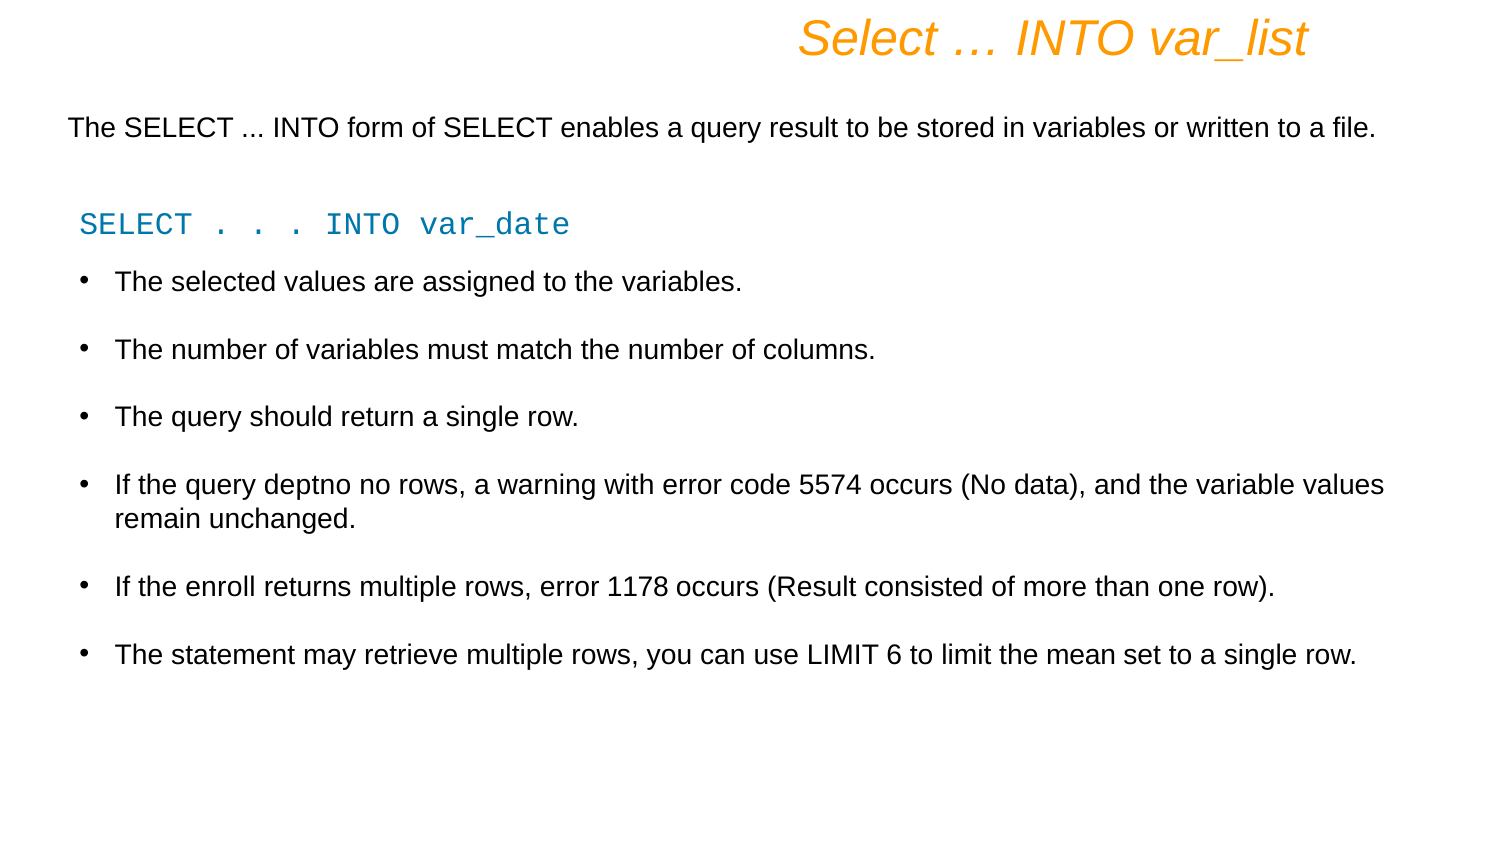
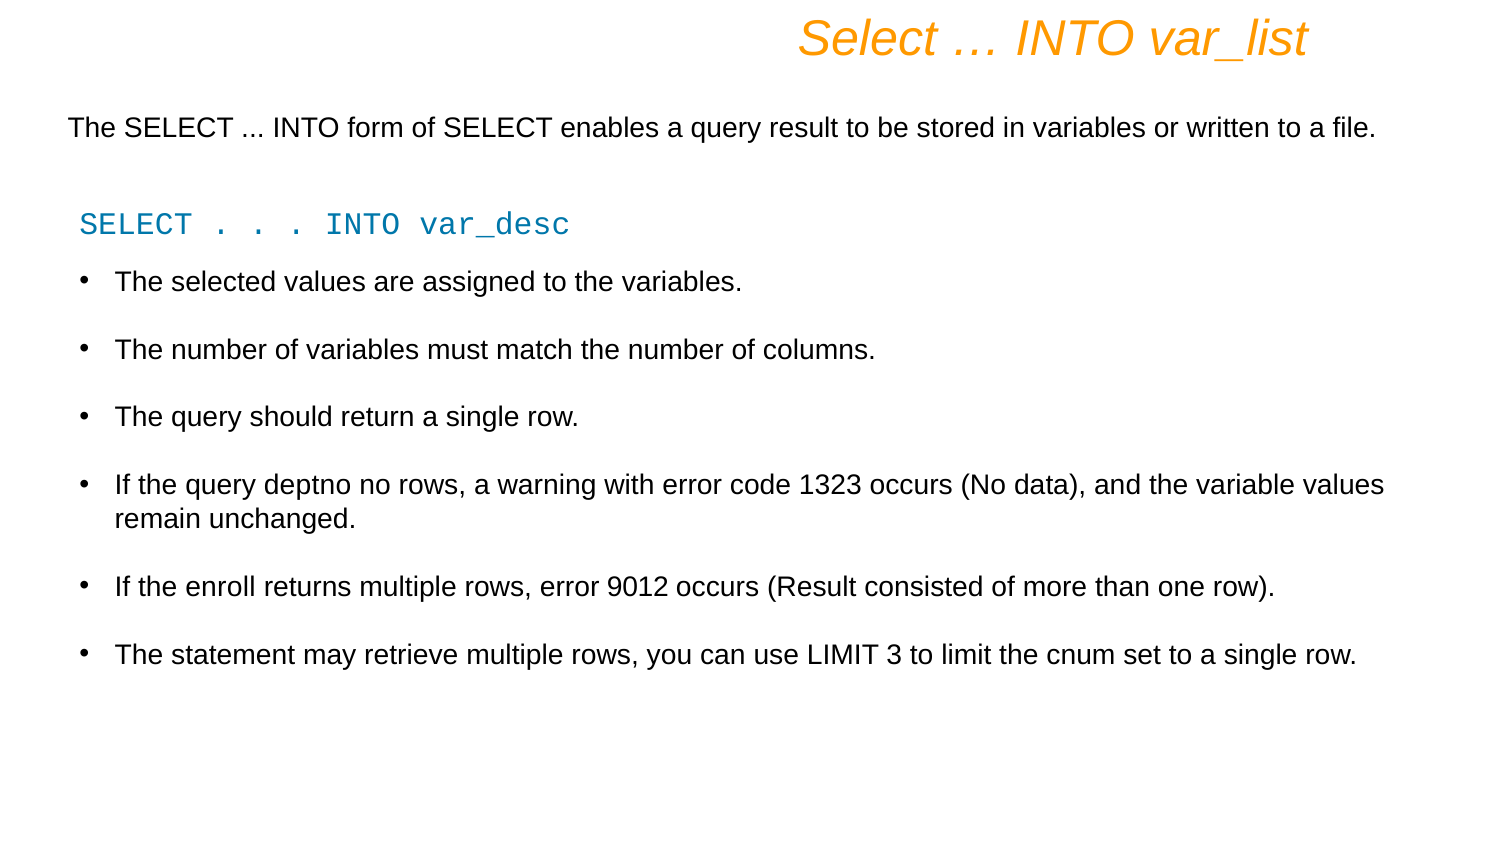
var_date: var_date -> var_desc (495, 224)
5574: 5574 -> 1323 (830, 486)
1178: 1178 -> 9012 (638, 587)
6: 6 -> 3 (894, 655)
mean: mean -> cnum (1081, 655)
